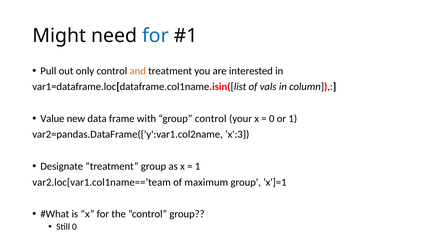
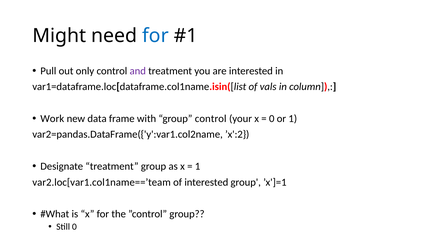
and colour: orange -> purple (138, 71)
Value: Value -> Work (52, 119)
’x':3: ’x':3 -> ’x':2 (237, 135)
of maximum: maximum -> interested (206, 182)
